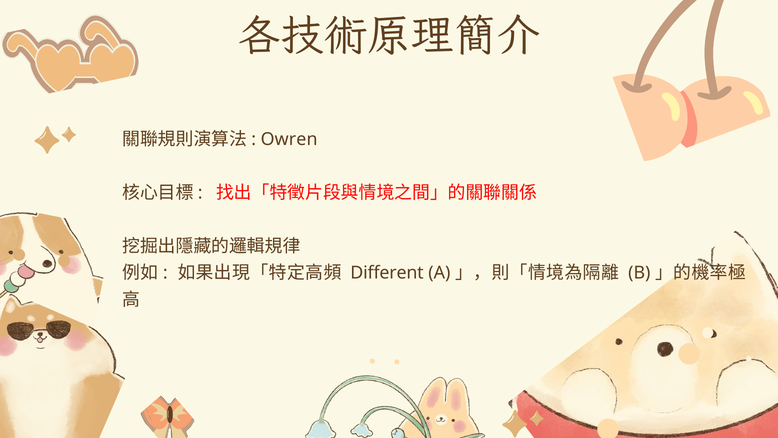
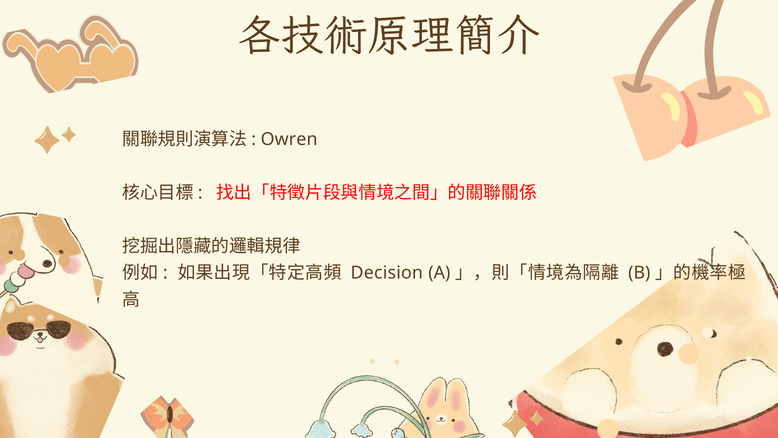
Different: Different -> Decision (387, 273)
